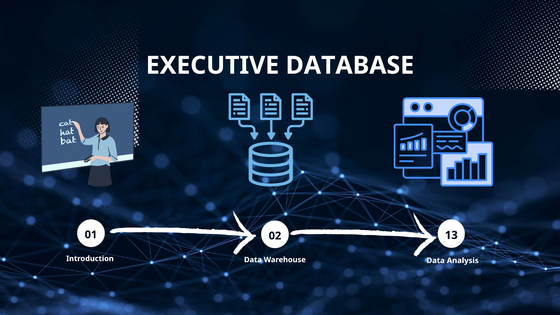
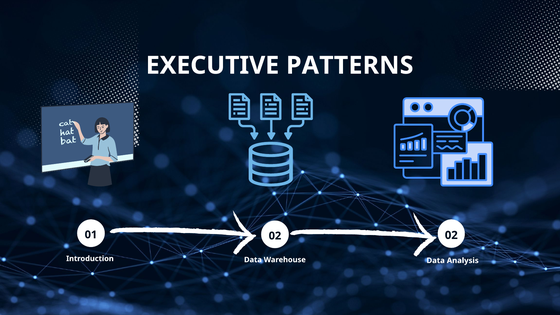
DATABASE: DATABASE -> PATTERNS (350, 65)
01 13: 13 -> 02 (451, 235)
